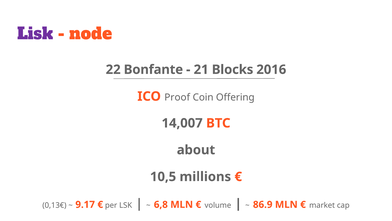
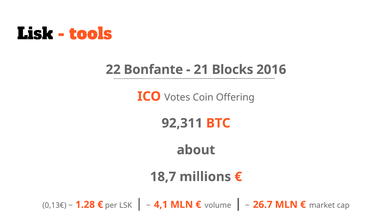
Lisk colour: purple -> black (35, 34)
node: node -> tools (91, 34)
Proof: Proof -> Votes (177, 97)
14,007: 14,007 -> 92,311 (182, 123)
10,5: 10,5 -> 18,7 (163, 176)
9.17: 9.17 -> 1.28 (85, 204)
6,8: 6,8 -> 4,1 (161, 204)
86.9: 86.9 -> 26.7 (263, 204)
